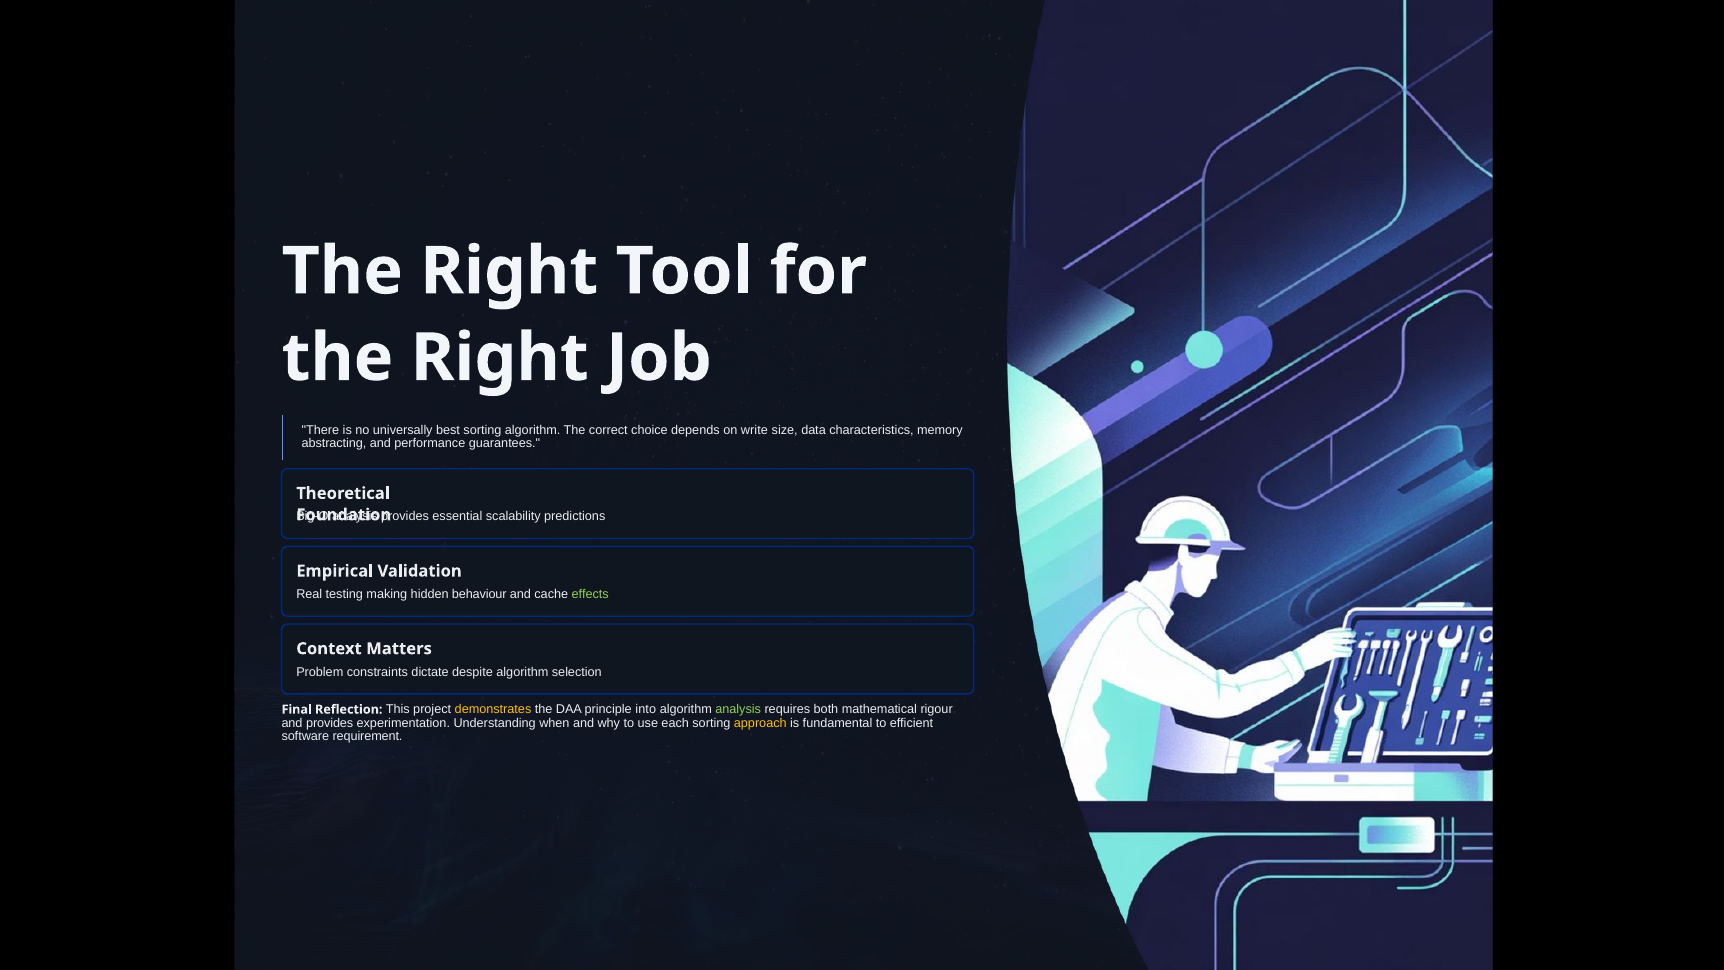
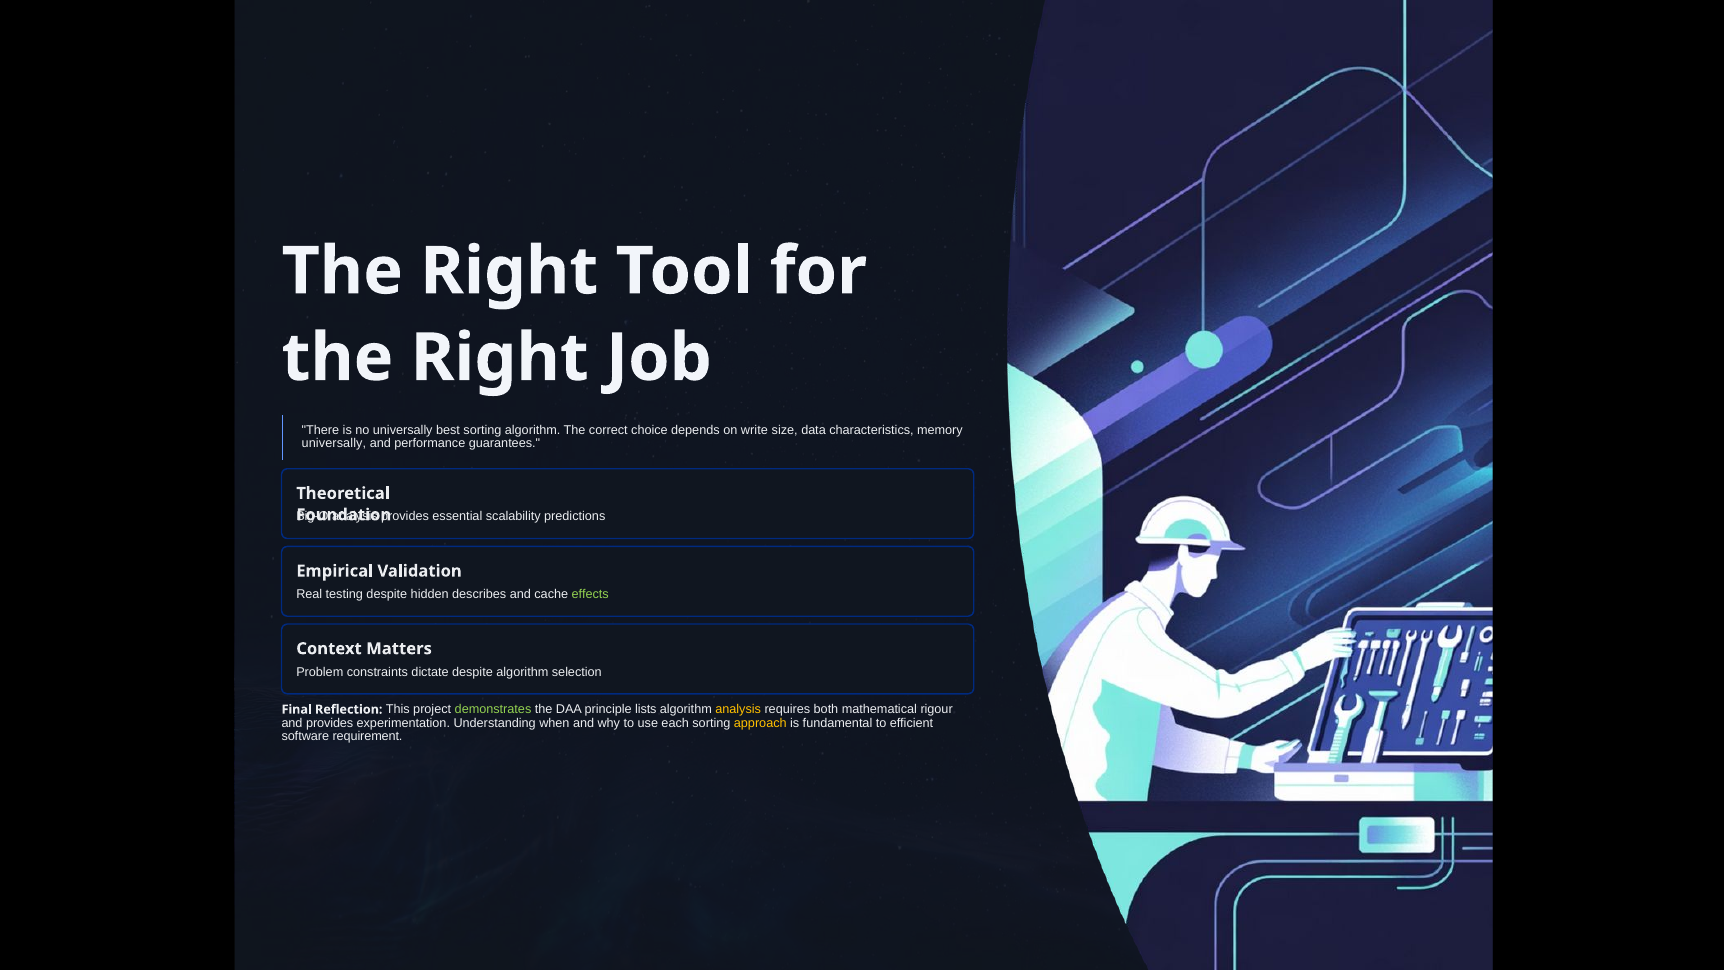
abstracting: abstracting -> universally (334, 444)
testing making: making -> despite (387, 594)
behaviour: behaviour -> describes (479, 594)
demonstrates colour: yellow -> light green (493, 709)
into: into -> lists (646, 709)
analysis colour: light green -> yellow (738, 709)
